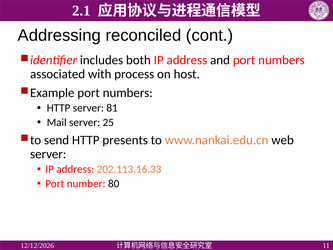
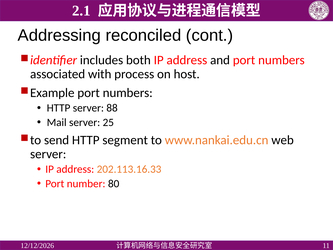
81: 81 -> 88 (112, 108)
presents: presents -> segment (125, 140)
